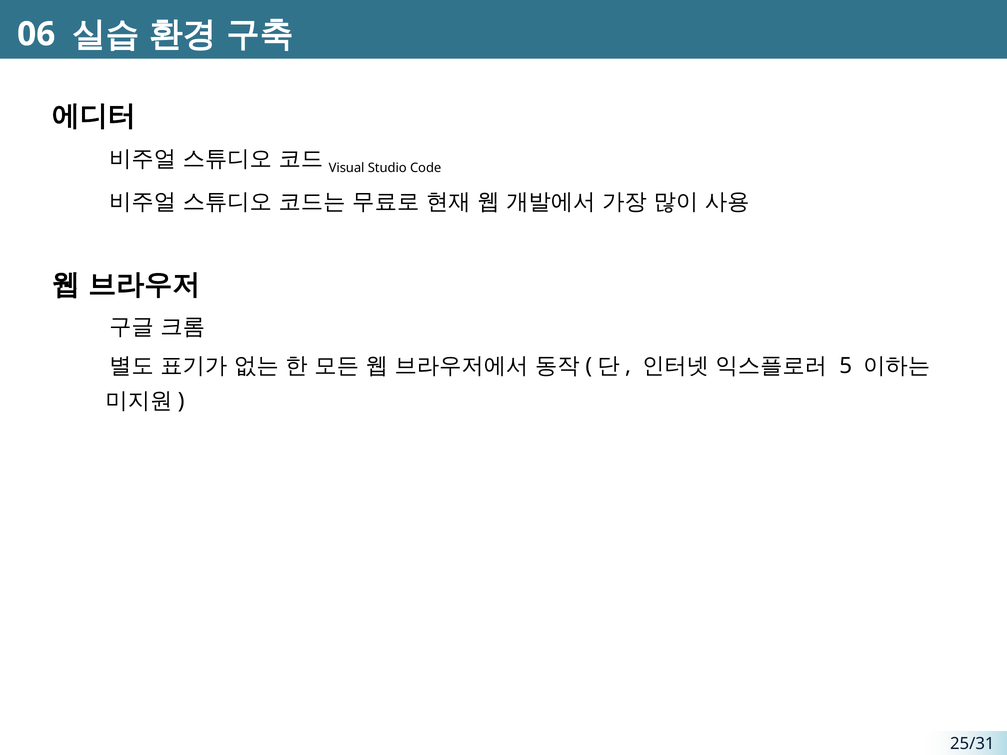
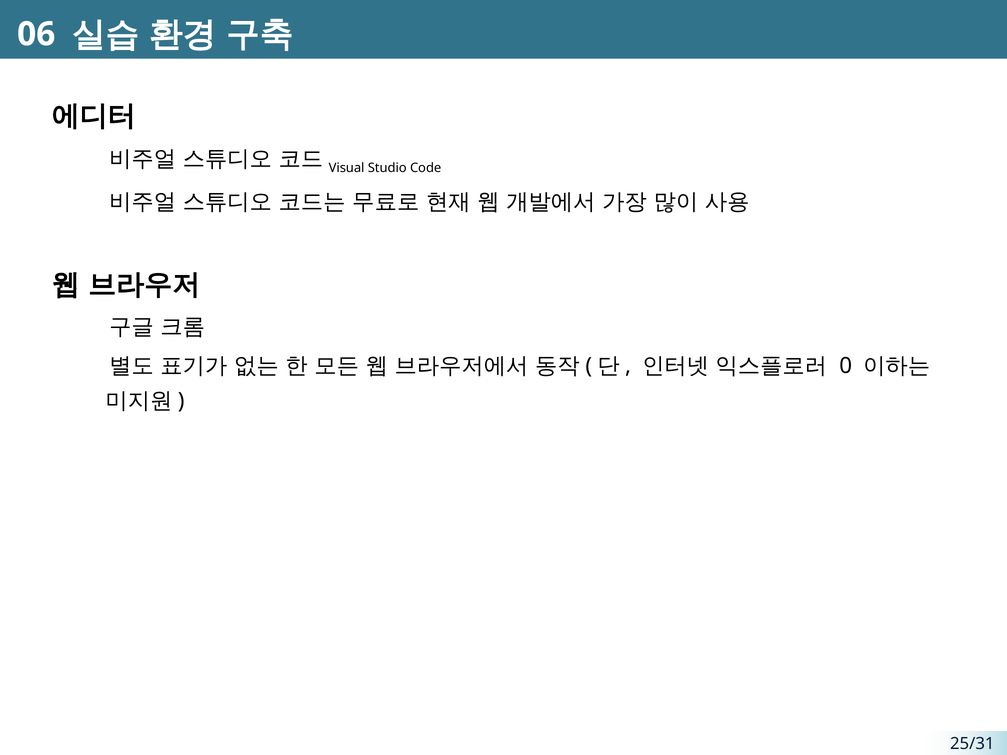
5: 5 -> 0 (846, 366)
